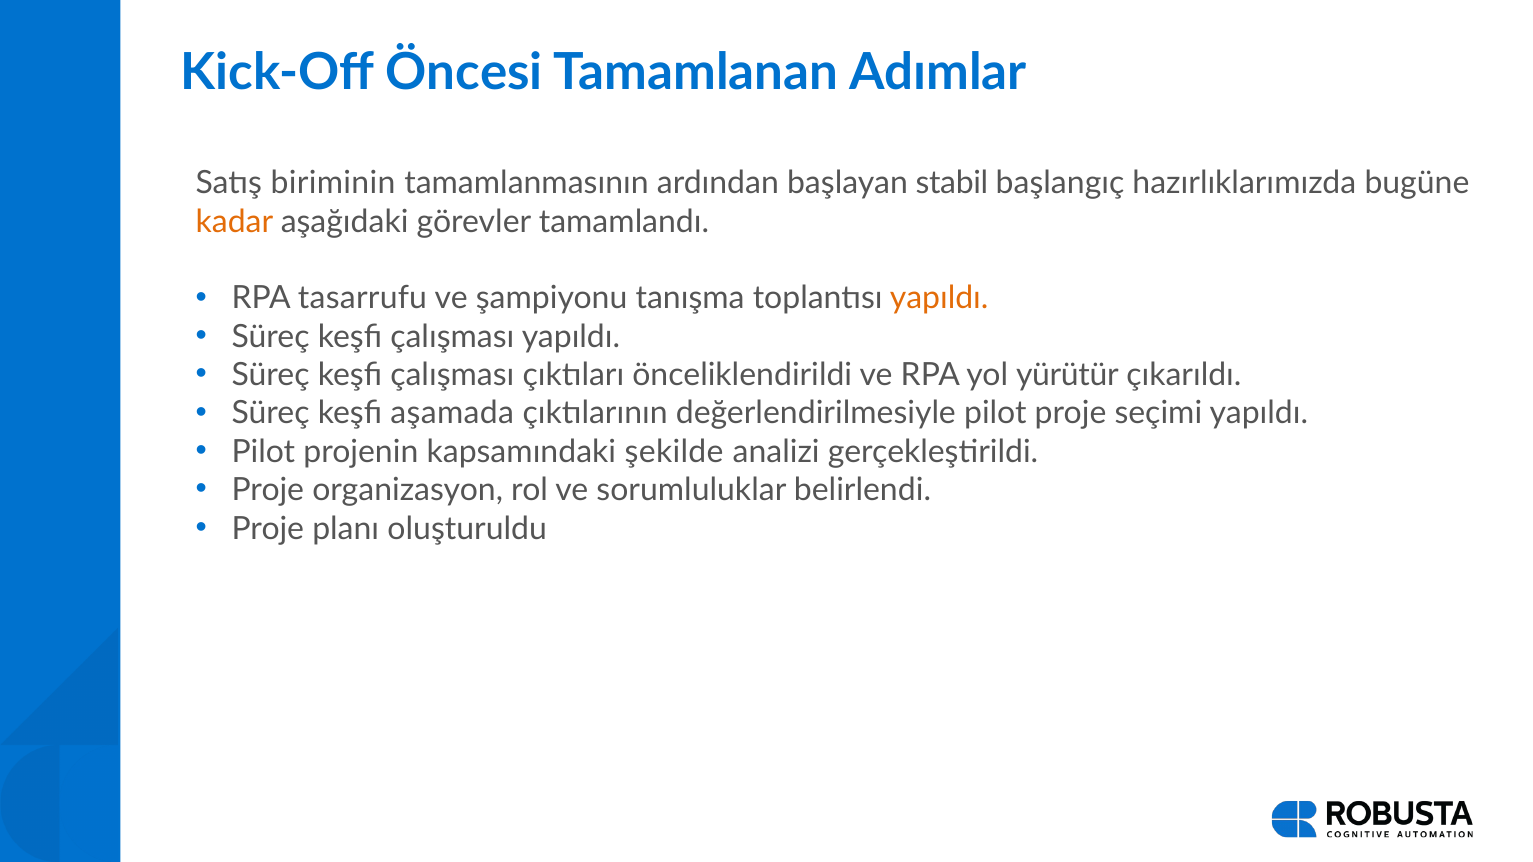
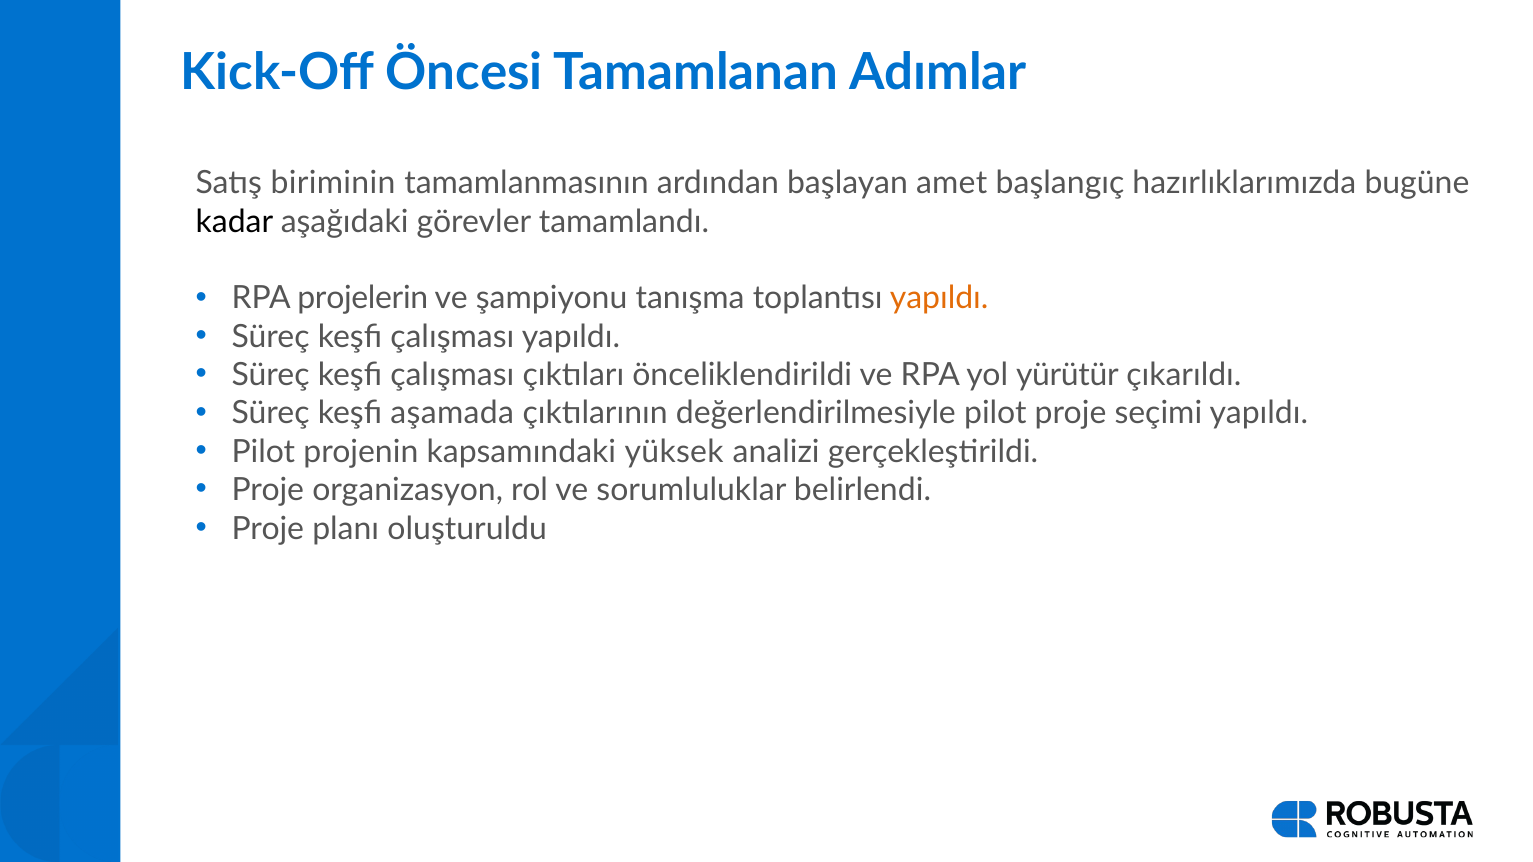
stabil: stabil -> amet (952, 183)
kadar colour: orange -> black (234, 222)
tasarrufu: tasarrufu -> projelerin (363, 298)
şekilde: şekilde -> yüksek (674, 452)
